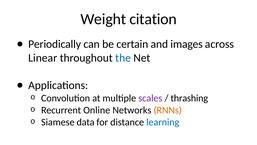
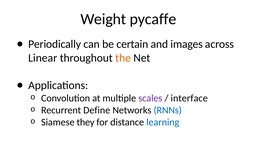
citation: citation -> pycaffe (153, 19)
the colour: blue -> orange (123, 58)
thrashing: thrashing -> interface (189, 98)
Online: Online -> Define (97, 110)
RNNs colour: orange -> blue (168, 110)
data: data -> they (86, 122)
